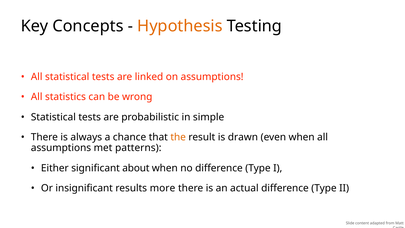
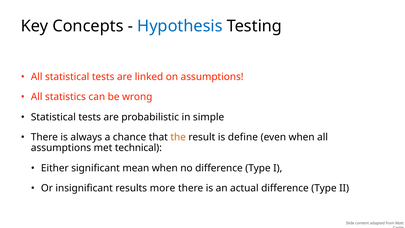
Hypothesis colour: orange -> blue (180, 26)
drawn: drawn -> define (243, 137)
patterns: patterns -> technical (138, 148)
about: about -> mean (136, 168)
